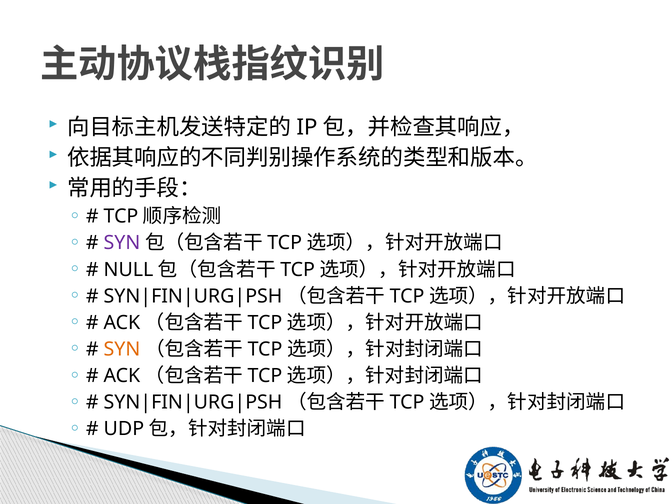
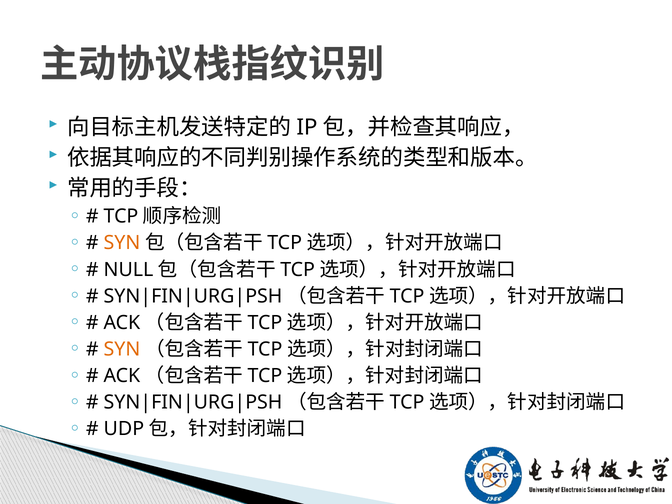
SYN colour: purple -> orange (122, 243)
